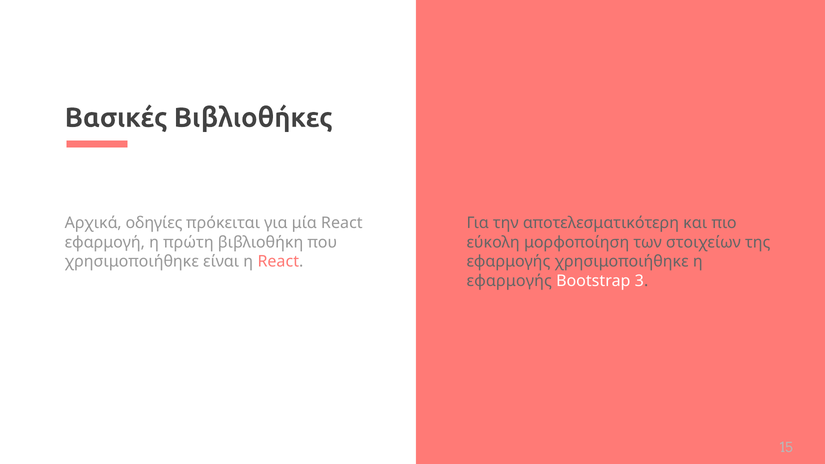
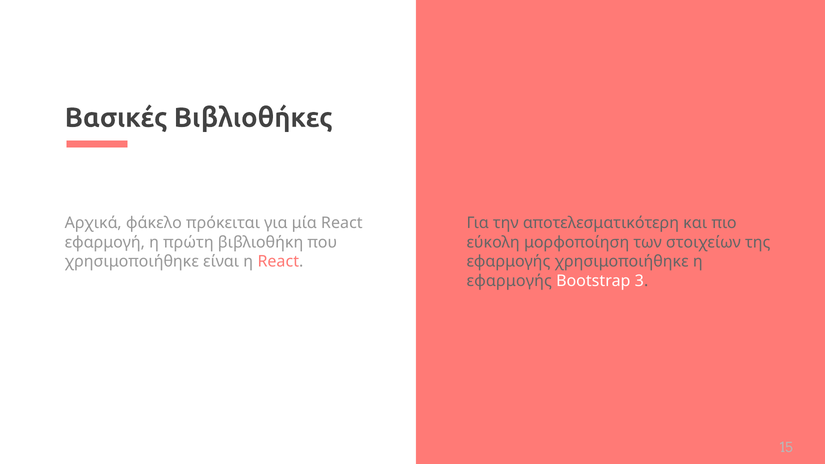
οδηγίες: οδηγίες -> φάκελο (154, 223)
